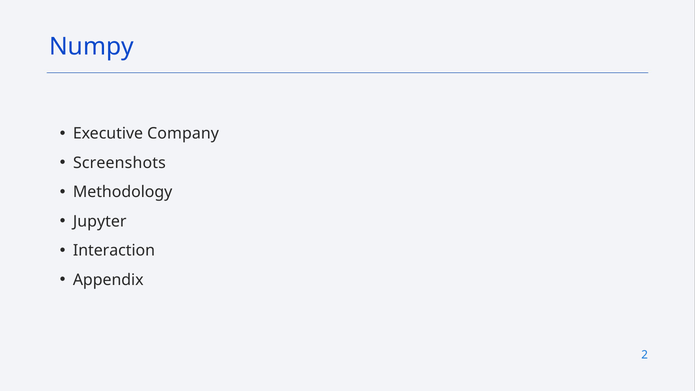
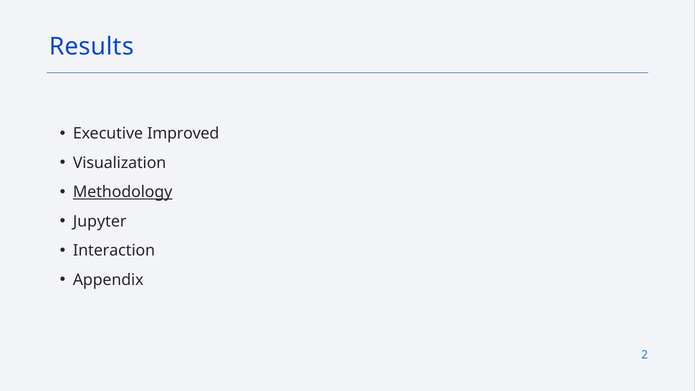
Numpy: Numpy -> Results (91, 46)
Company: Company -> Improved (183, 134)
Screenshots: Screenshots -> Visualization (120, 163)
Methodology underline: none -> present (123, 192)
